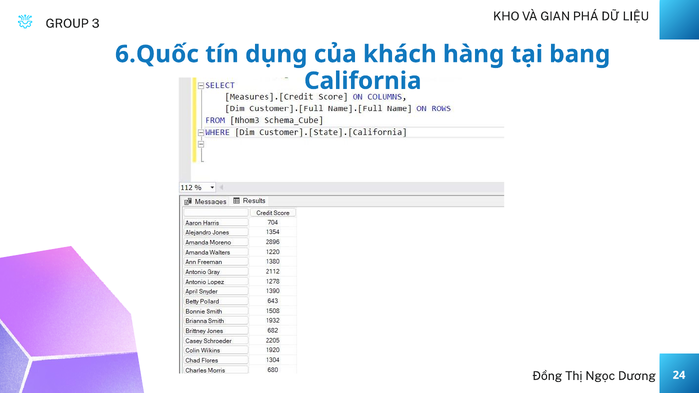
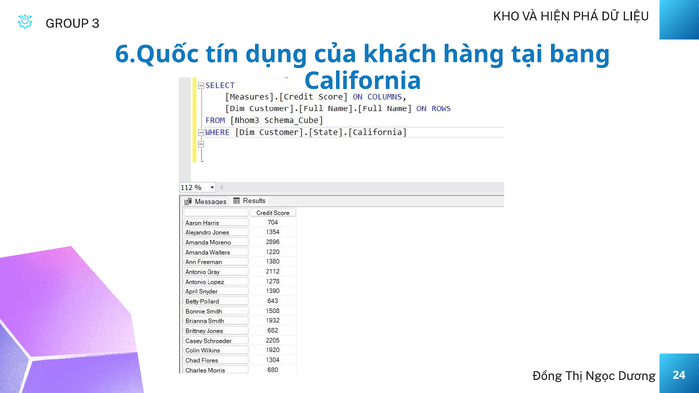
GIAN: GIAN -> HIỆN (555, 16)
